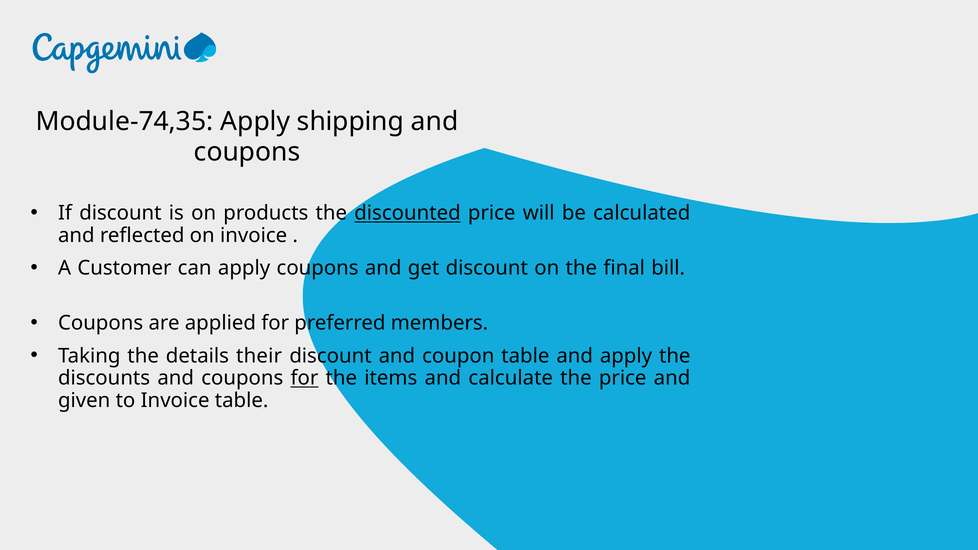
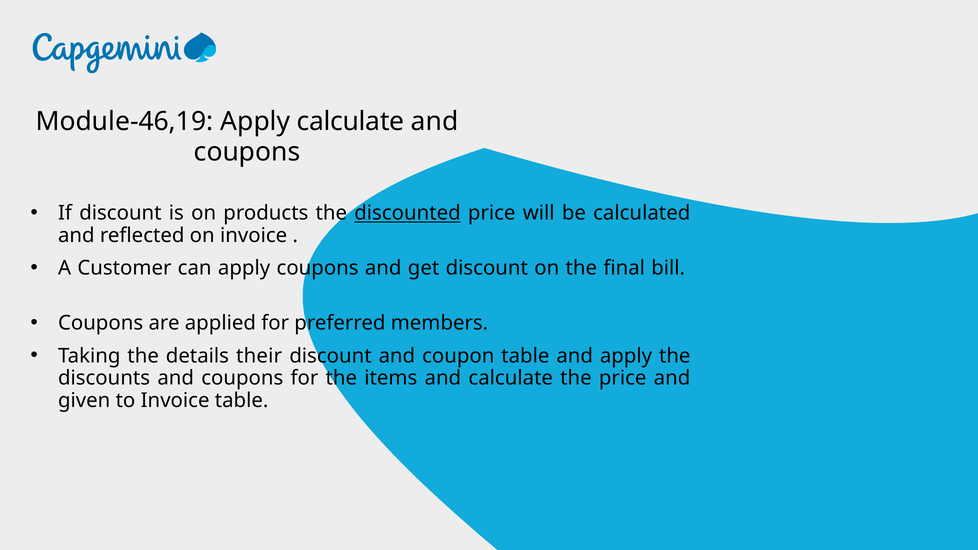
Module-74,35: Module-74,35 -> Module-46,19 (124, 121)
Apply shipping: shipping -> calculate (351, 121)
for underline: present -> none (304, 378)
